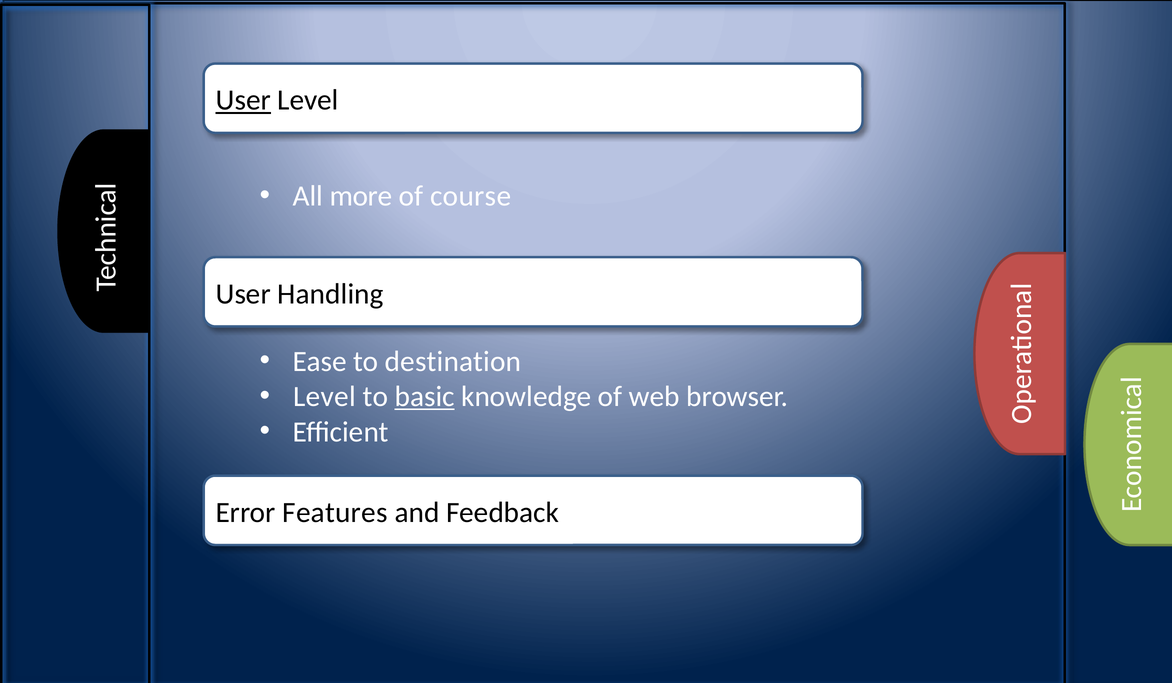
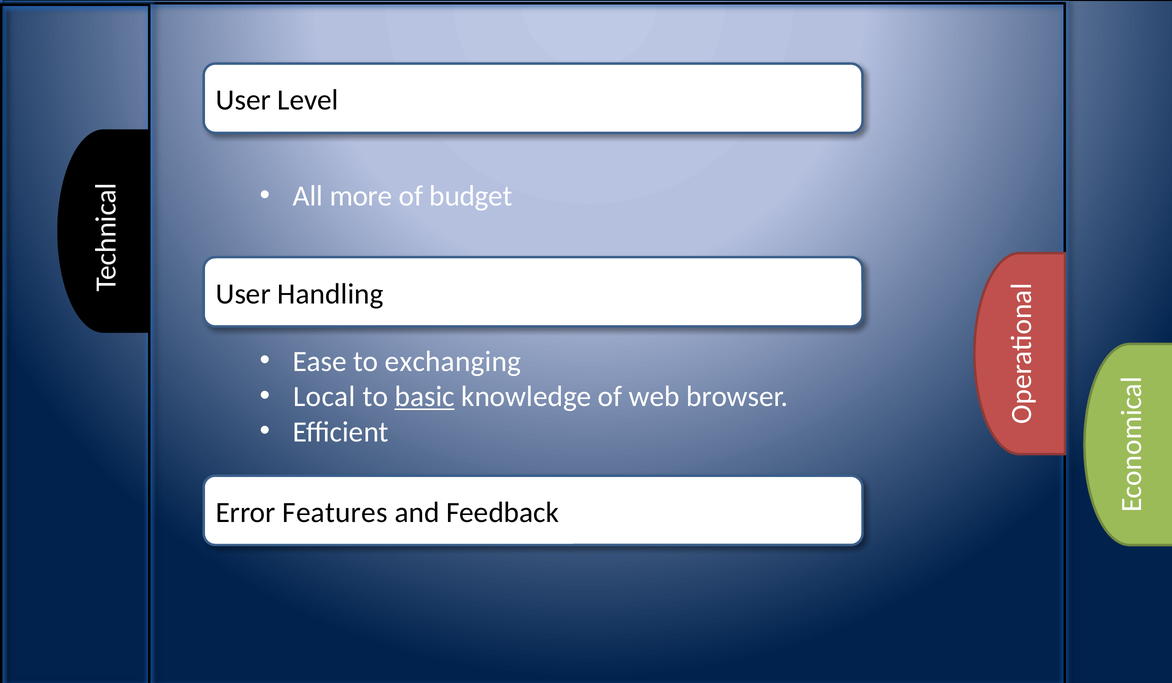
User underline: present -> none (243, 100)
course: course -> budget (471, 196)
destination: destination -> exchanging (453, 361)
Level: Level -> Local (324, 397)
